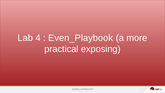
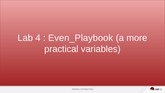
exposing: exposing -> variables (101, 49)
